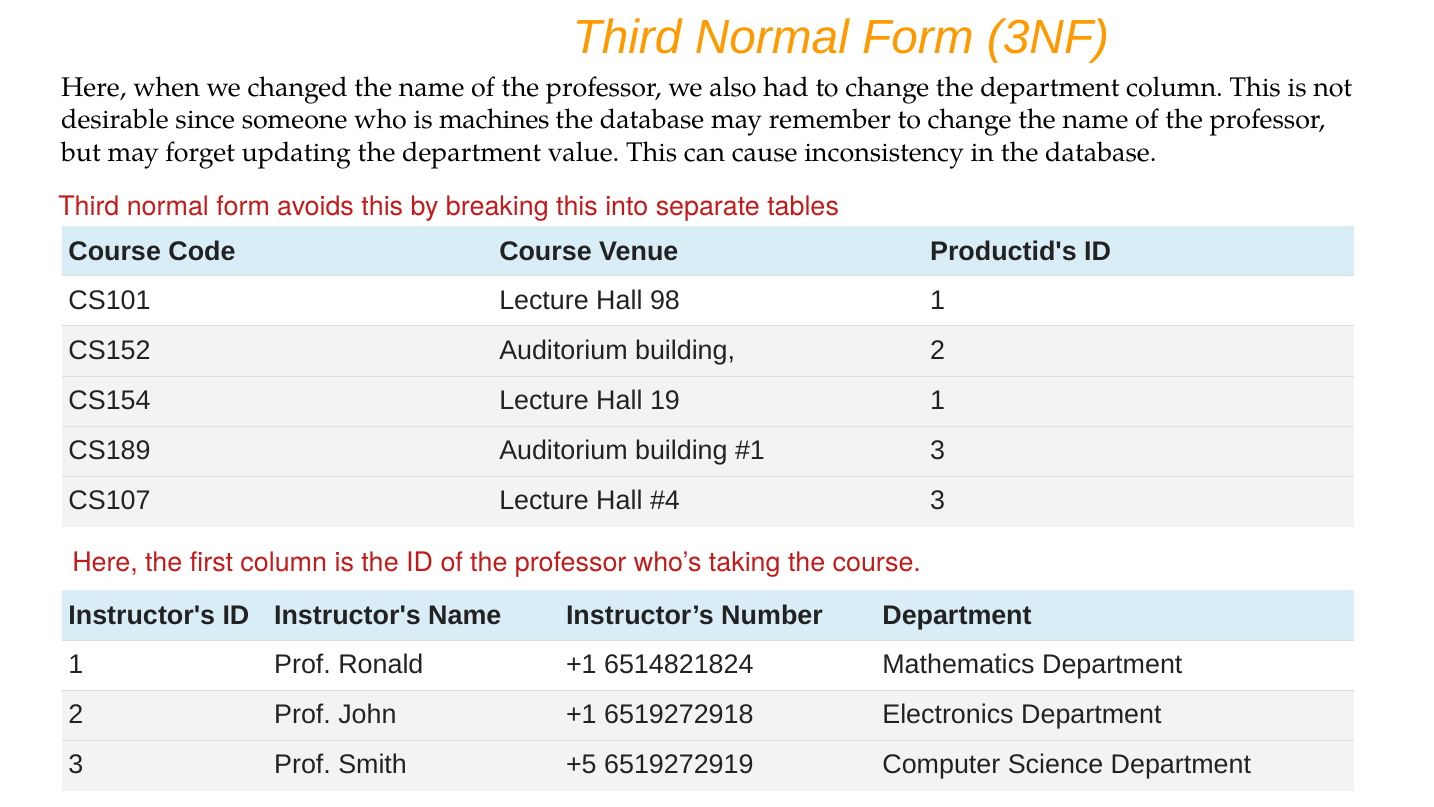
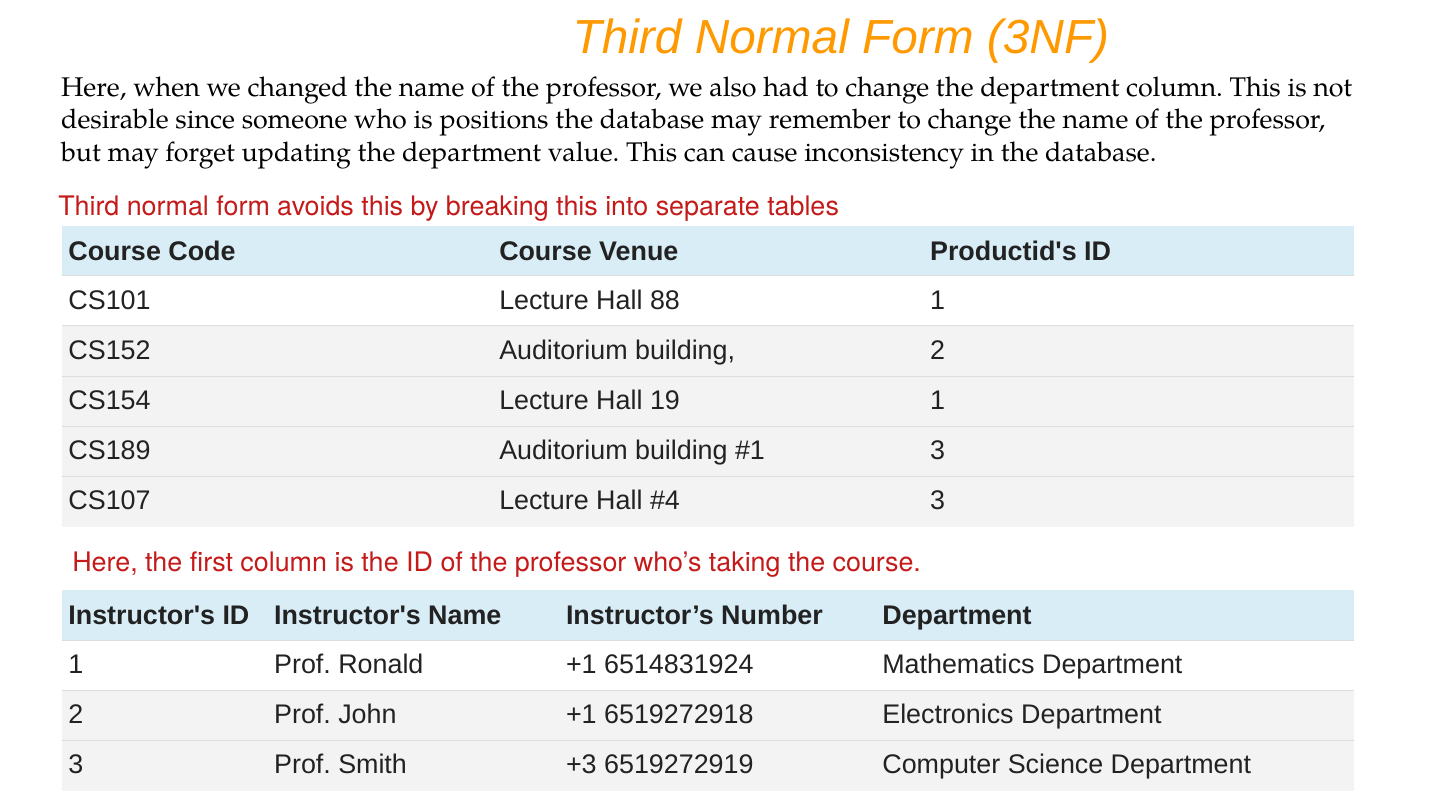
machines: machines -> positions (494, 120)
98: 98 -> 88 (665, 300)
6514821824: 6514821824 -> 6514831924 (679, 664)
+5: +5 -> +3 (581, 765)
